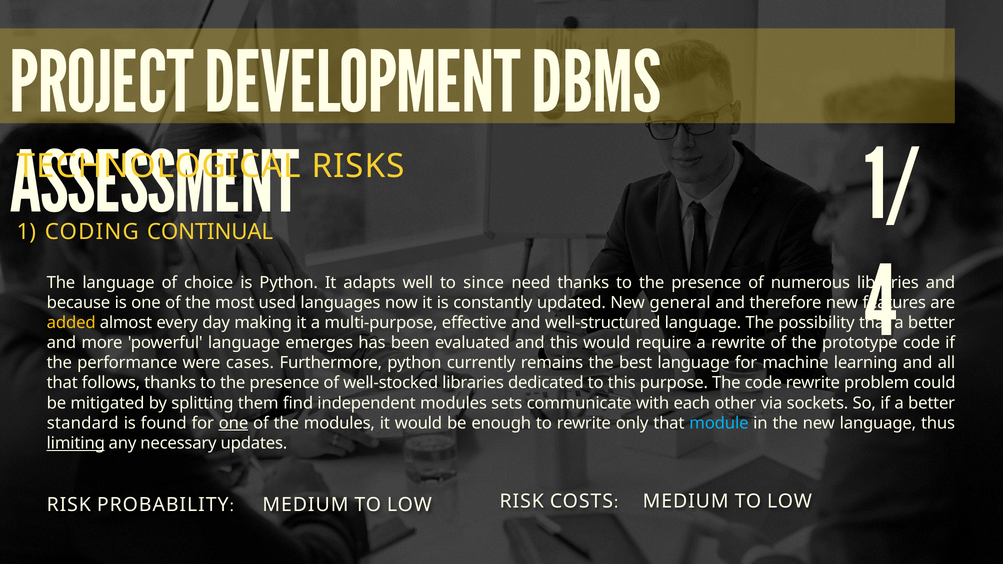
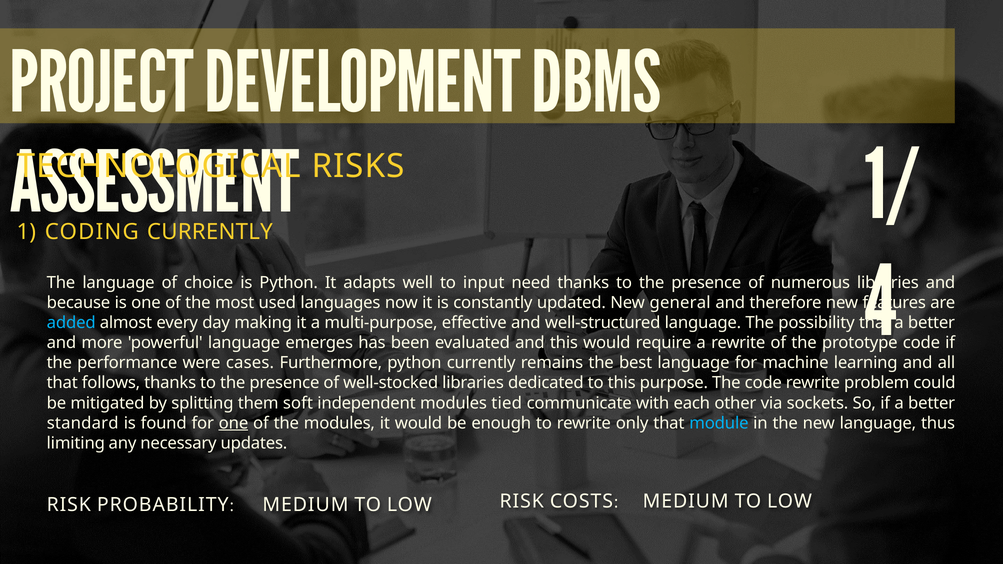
CODING CONTINUAL: CONTINUAL -> CURRENTLY (210, 232)
since: since -> input (484, 283)
added colour: yellow -> light blue (71, 323)
find: find -> soft (298, 403)
sets: sets -> tied (507, 403)
limiting underline: present -> none (76, 443)
